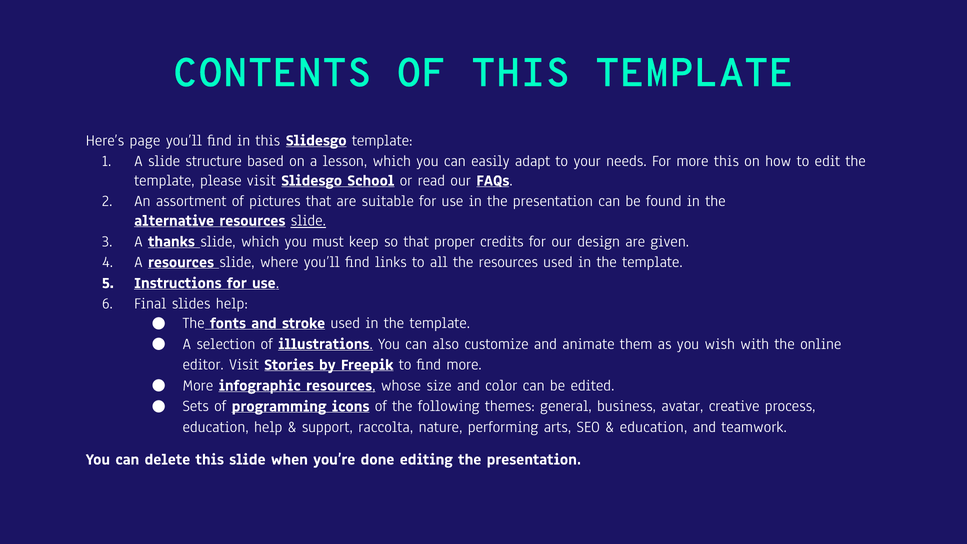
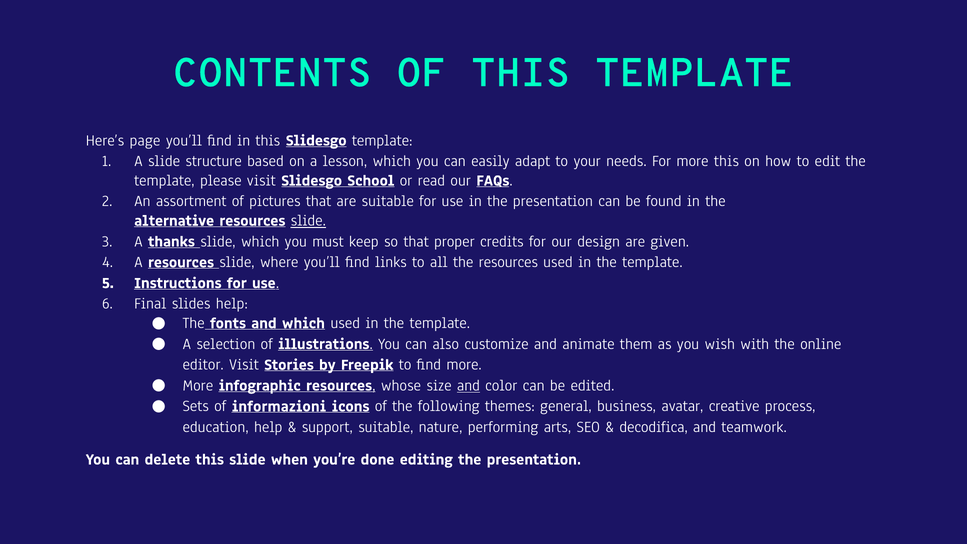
and stroke: stroke -> which (303, 323)
and underline: none -> present (468, 385)
programming: programming -> informazioni (279, 406)
support raccolta: raccolta -> suitable (386, 427)
education: education -> decodifica (654, 427)
